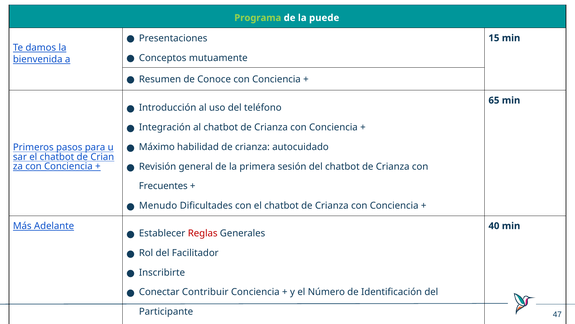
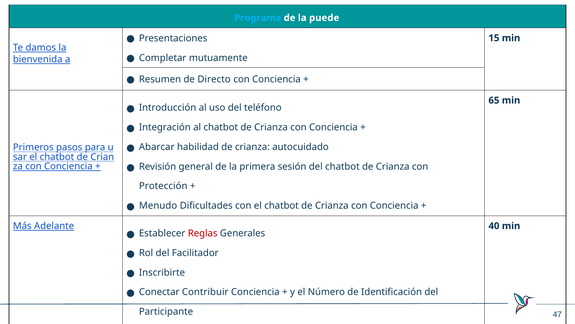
Programa colour: light green -> light blue (258, 18)
Conceptos: Conceptos -> Completar (163, 58)
Conoce: Conoce -> Directo (214, 79)
Máximo: Máximo -> Abarcar (157, 147)
Frecuentes: Frecuentes -> Protección (163, 186)
